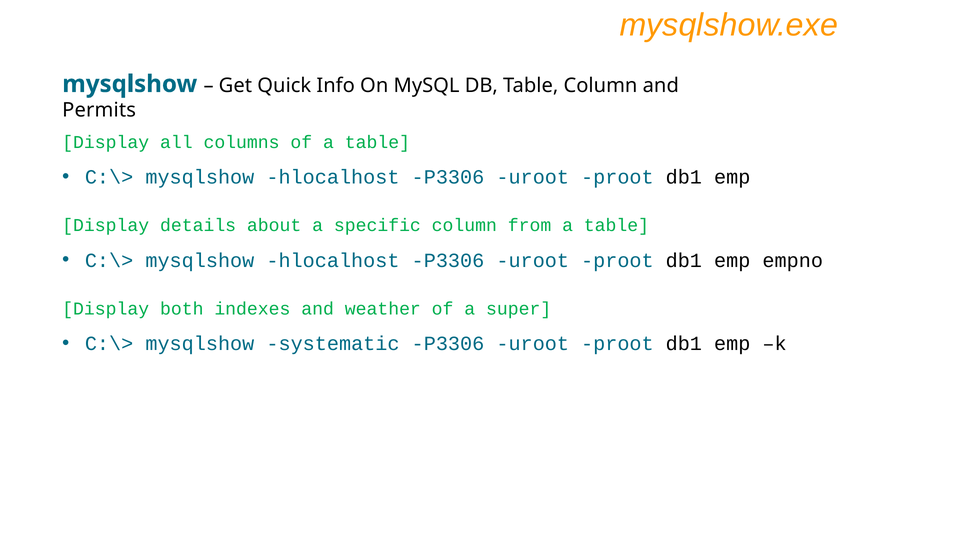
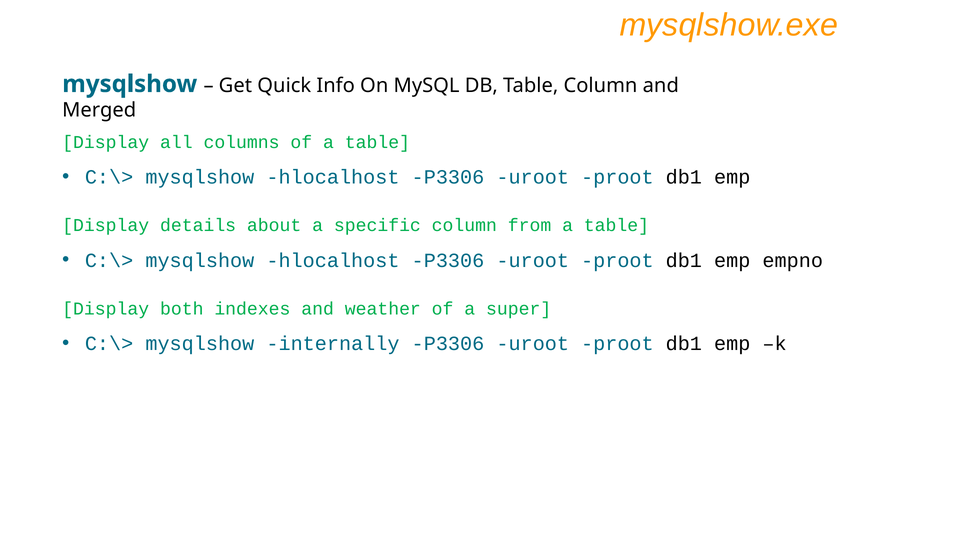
Permits: Permits -> Merged (99, 110)
systematic: systematic -> internally (333, 344)
